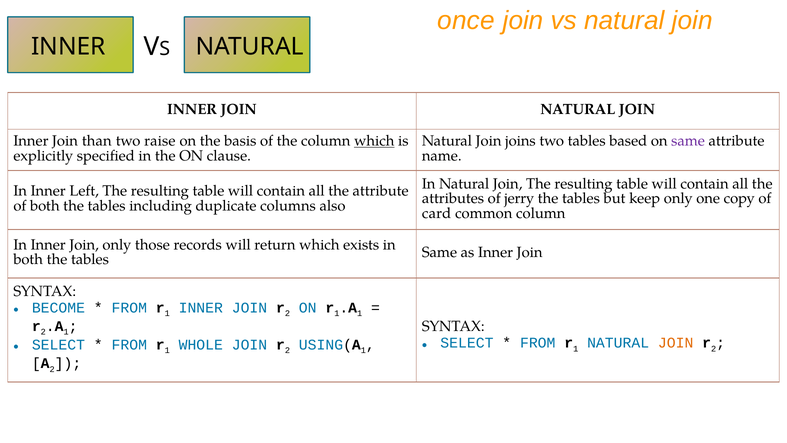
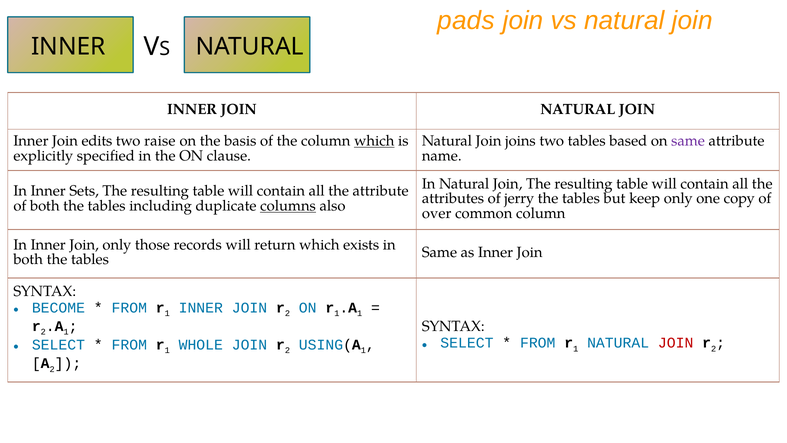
once: once -> pads (466, 20)
than: than -> edits (97, 141)
Left: Left -> Sets (84, 191)
columns underline: none -> present (288, 206)
card: card -> over (437, 213)
JOIN colour: orange -> red (676, 343)
